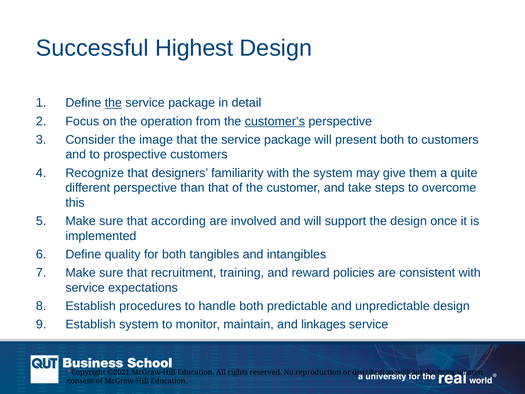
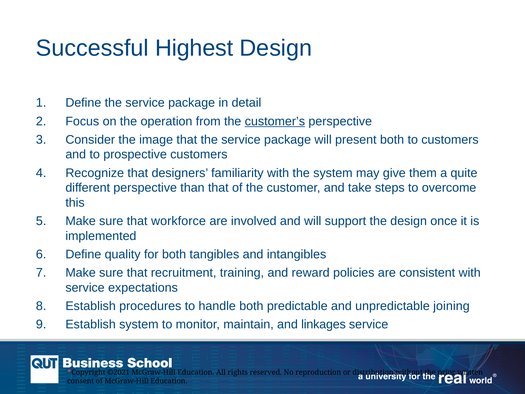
the underline: present -> none (113, 103)
according: according -> workforce (178, 221)
unpredictable design: design -> joining (451, 306)
